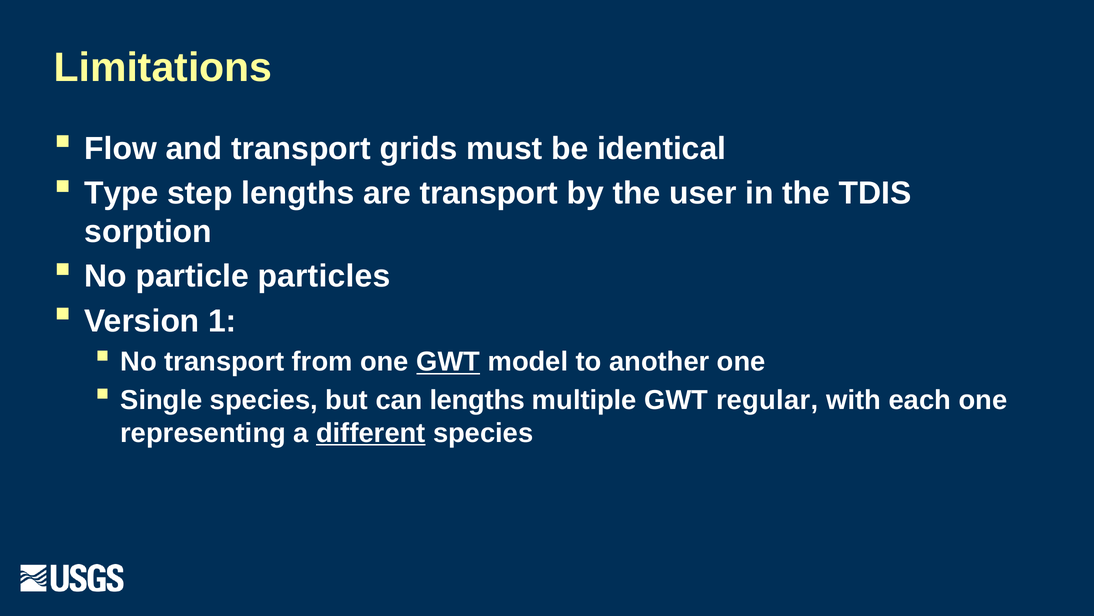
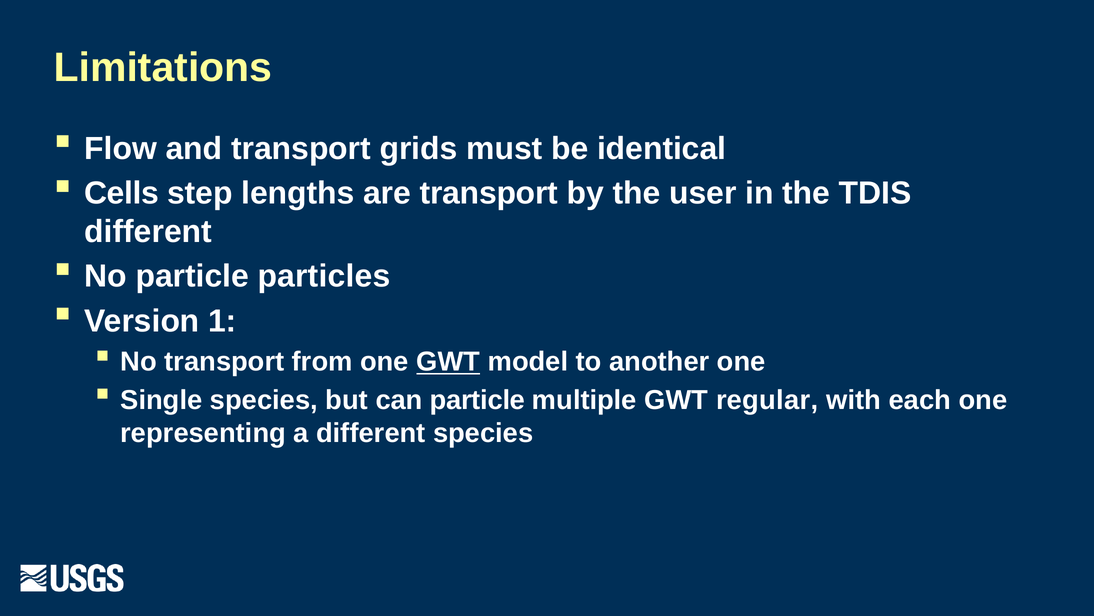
Type: Type -> Cells (122, 193)
sorption: sorption -> different (148, 231)
can lengths: lengths -> particle (477, 400)
different underline: present -> none (371, 433)
